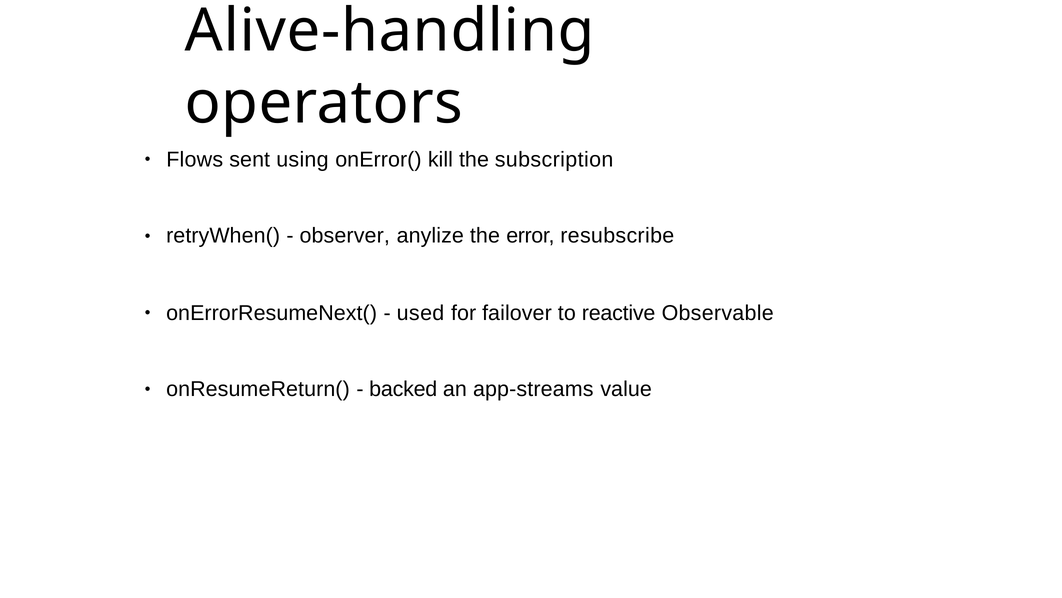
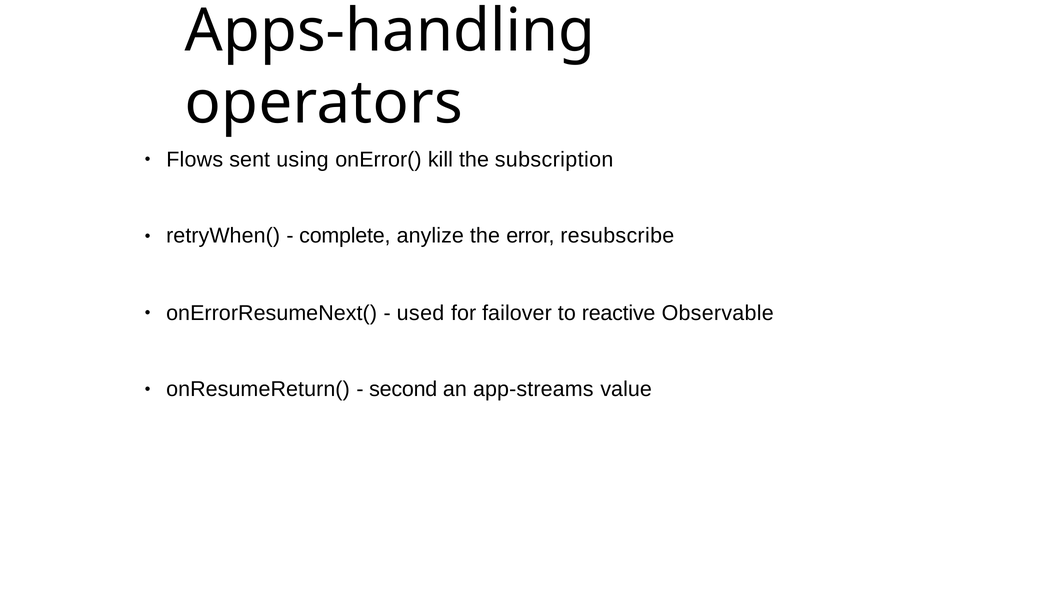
Alive-handling: Alive-handling -> Apps-handling (390, 31)
observer: observer -> complete (345, 236)
backed: backed -> second (403, 389)
